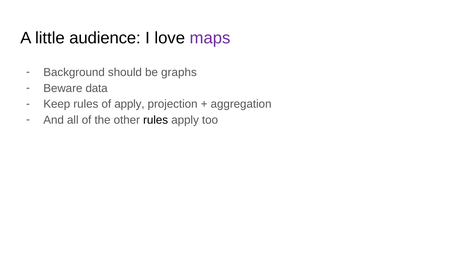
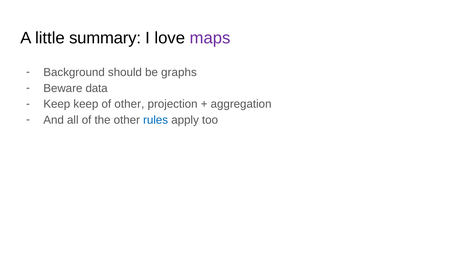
audience: audience -> summary (105, 38)
Keep rules: rules -> keep (86, 104)
of apply: apply -> other (129, 104)
rules colour: black -> blue (156, 120)
